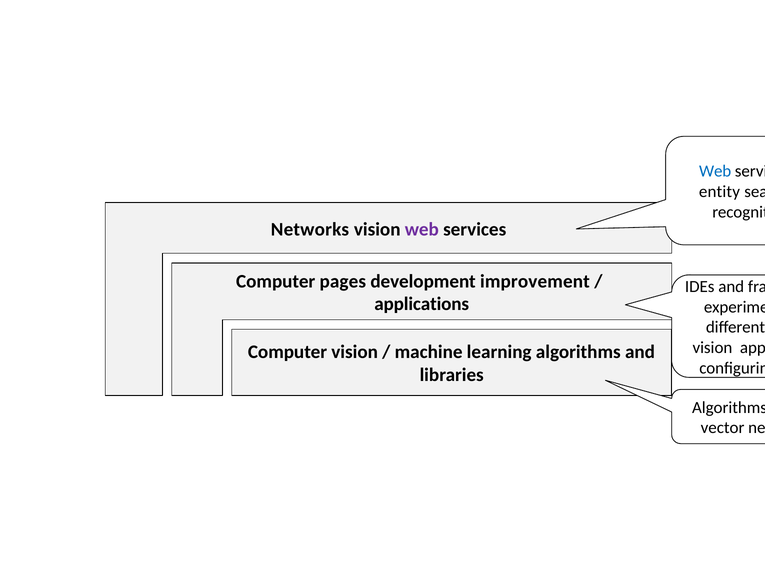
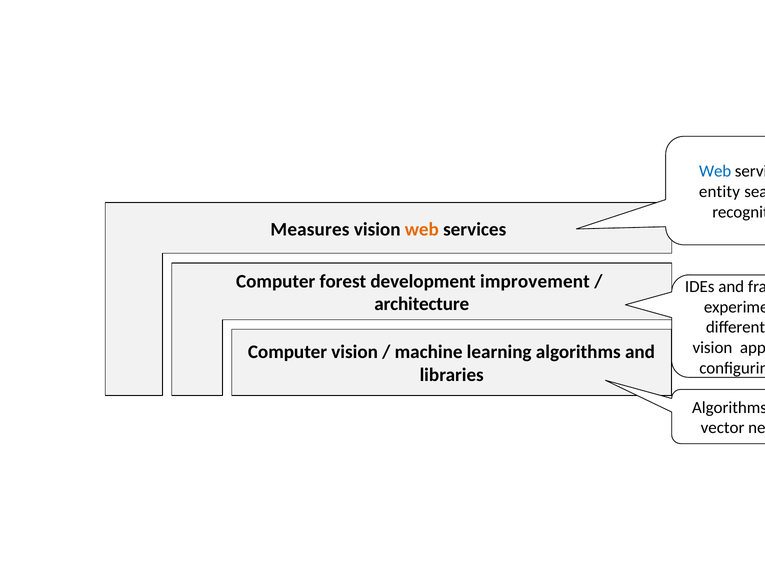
Networks: Networks -> Measures (310, 229)
web colour: purple -> orange (422, 229)
pages: pages -> forest (343, 281)
applications: applications -> architecture (422, 304)
